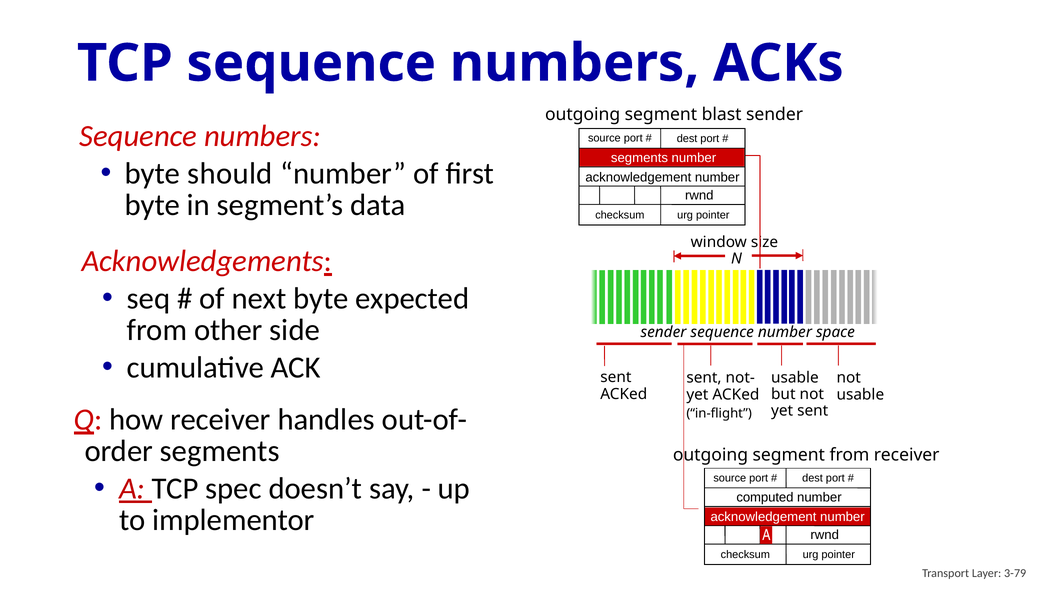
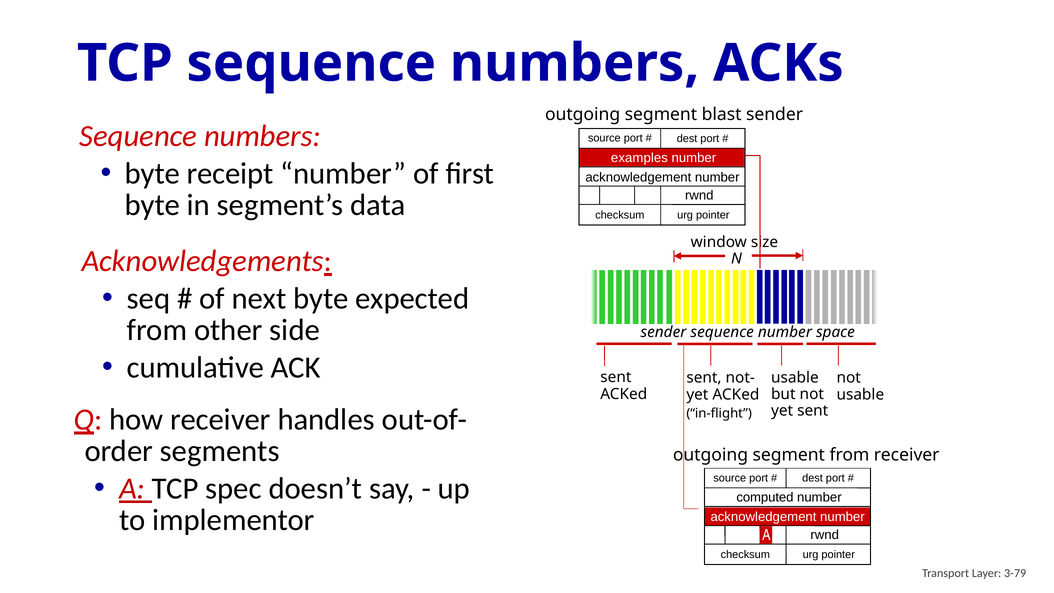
segments: segments -> examples (639, 158)
should: should -> receipt (230, 174)
